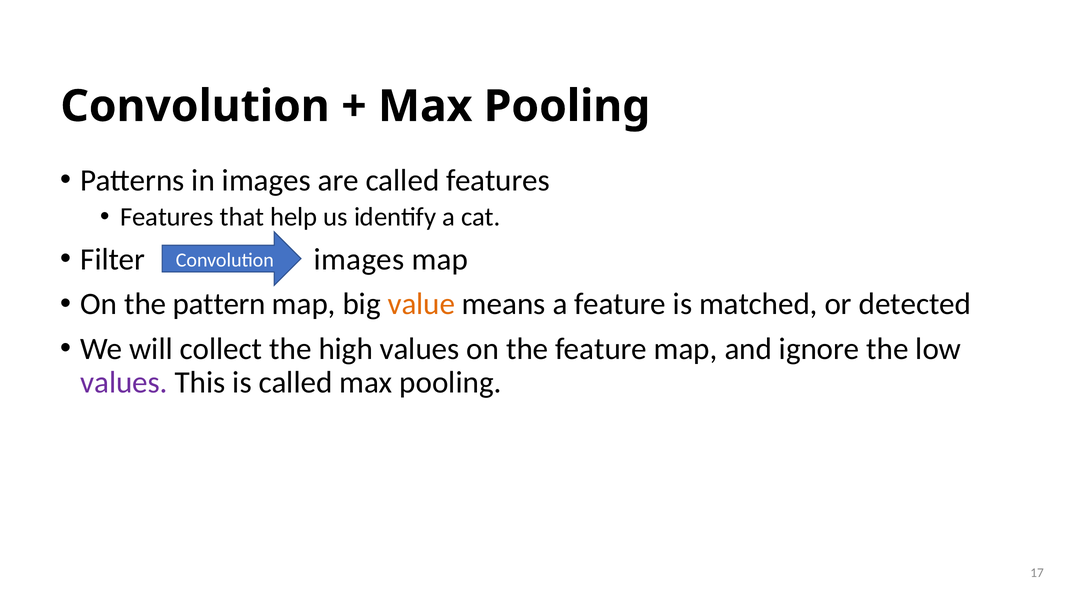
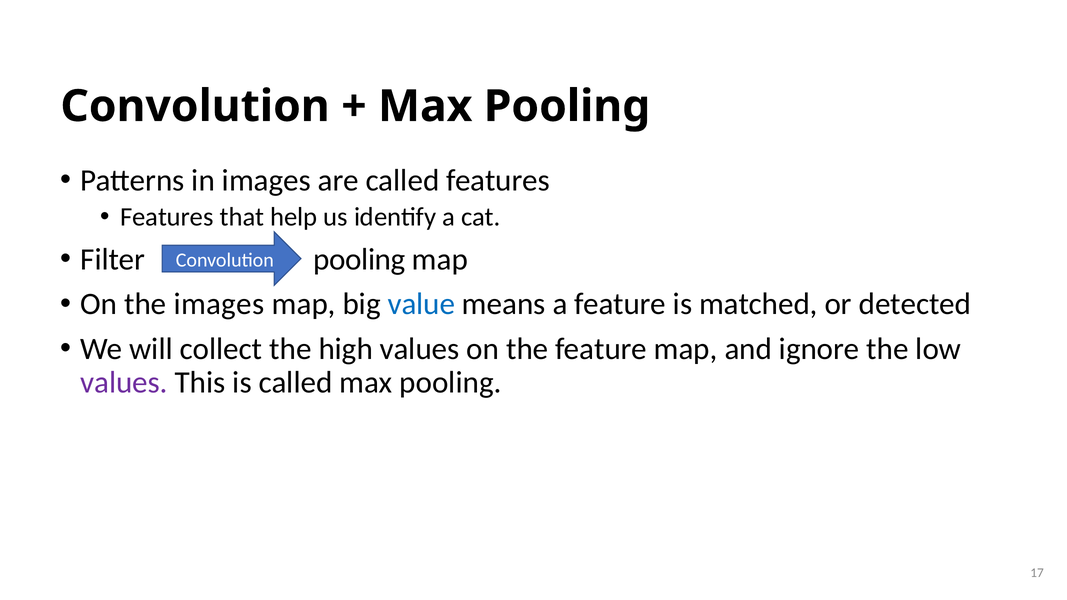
Filter images: images -> pooling (359, 259)
the pattern: pattern -> images (219, 304)
value colour: orange -> blue (421, 304)
